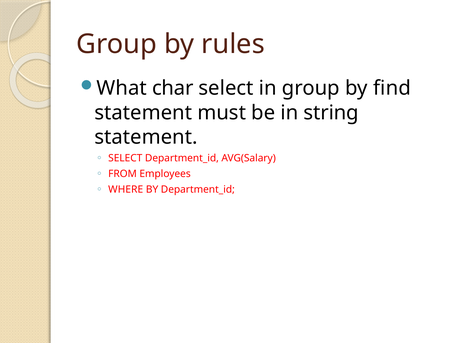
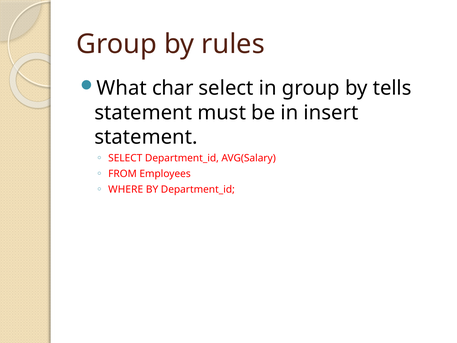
find: find -> tells (392, 88)
string: string -> insert (331, 113)
